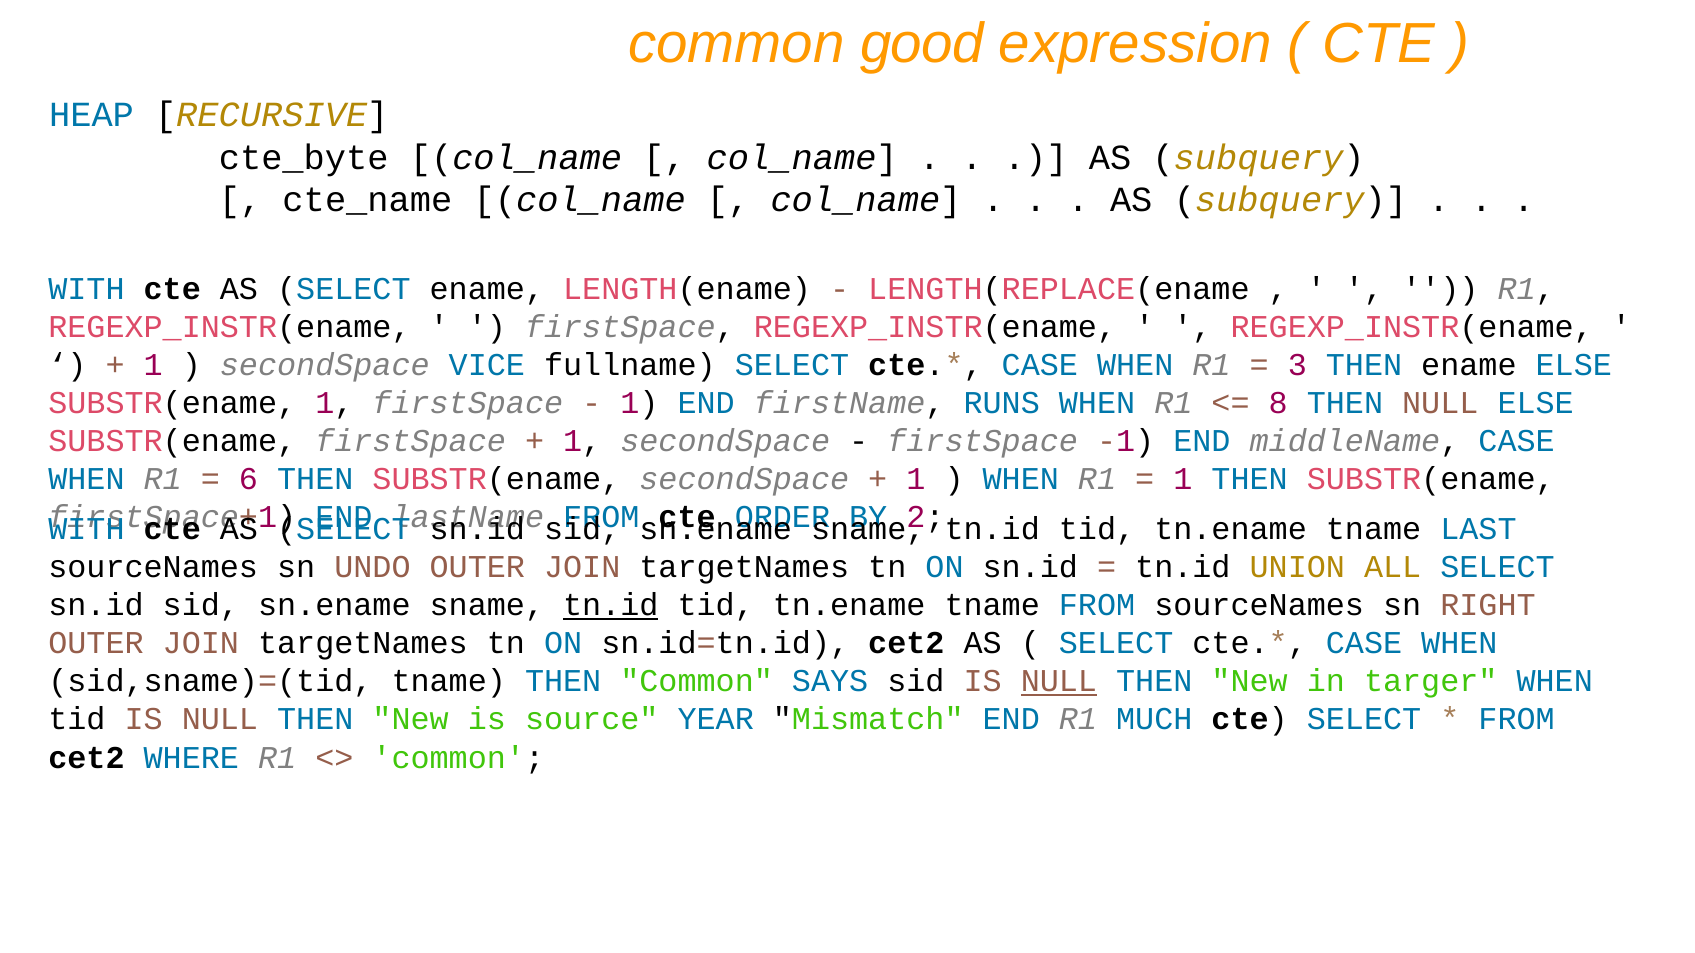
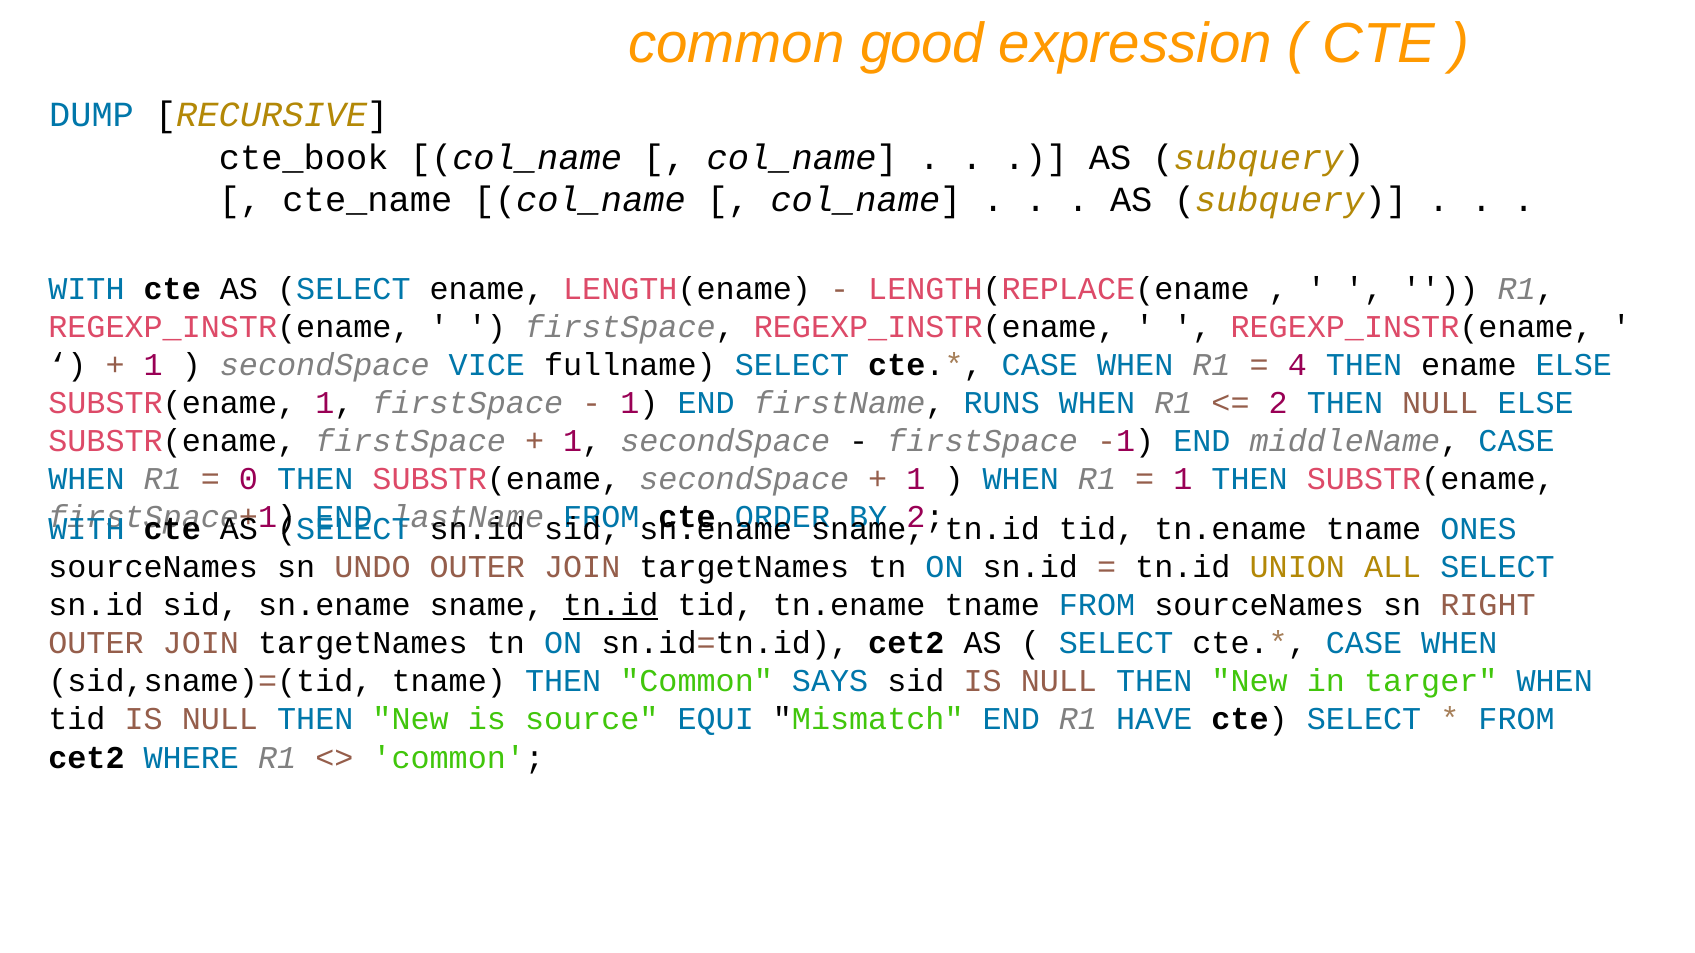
HEAP: HEAP -> DUMP (92, 115)
cte_byte: cte_byte -> cte_book (304, 158)
3: 3 -> 4 (1297, 365)
8: 8 -> 2 (1278, 403)
6: 6 -> 0 (249, 479)
LAST: LAST -> ONES (1478, 529)
NULL underline: present -> none (1059, 682)
YEAR: YEAR -> EQUI (716, 720)
MUCH: MUCH -> HAVE (1154, 720)
